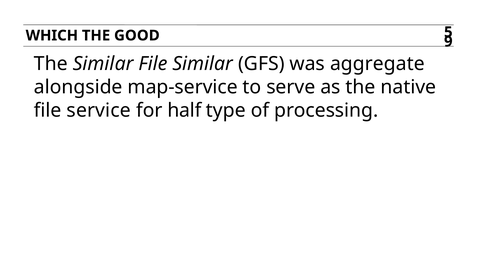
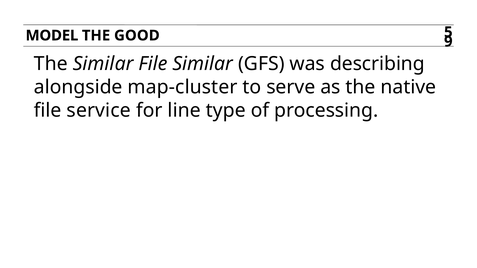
WHICH: WHICH -> MODEL (52, 35)
aggregate: aggregate -> describing (377, 64)
map-service: map-service -> map-cluster (183, 87)
half: half -> line (184, 110)
